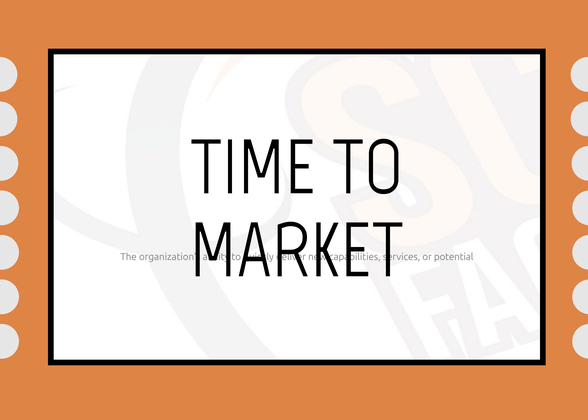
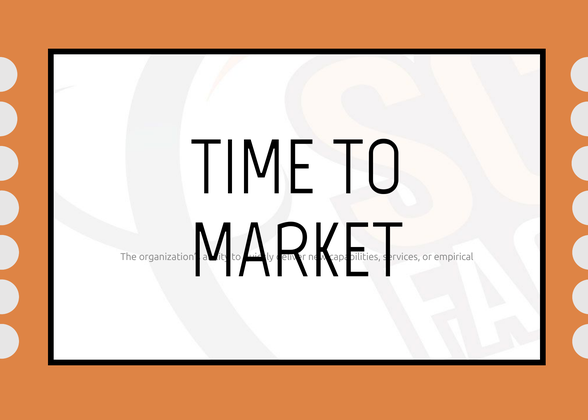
potential: potential -> empirical (454, 256)
